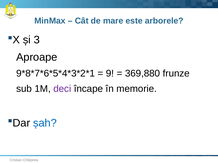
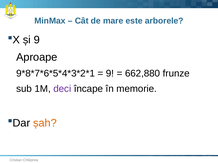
și 3: 3 -> 9 (37, 40)
369,880: 369,880 -> 662,880 (143, 74)
șah colour: blue -> orange (45, 123)
